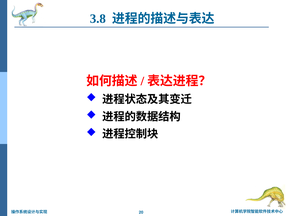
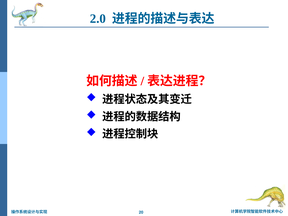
3.8: 3.8 -> 2.0 (98, 19)
